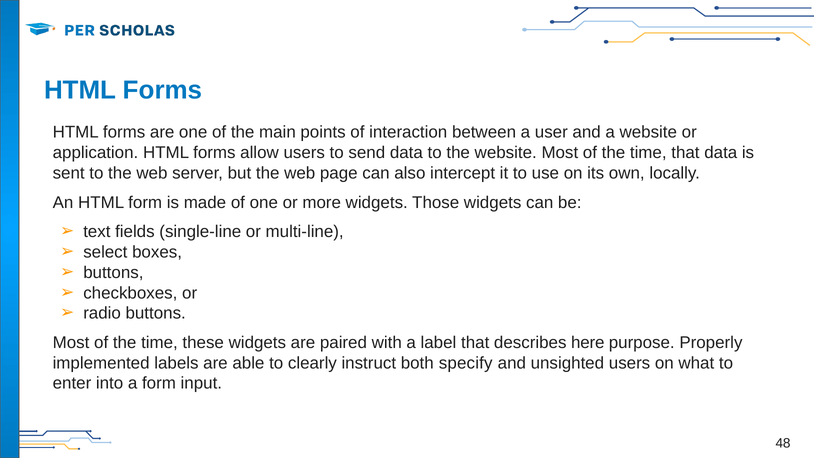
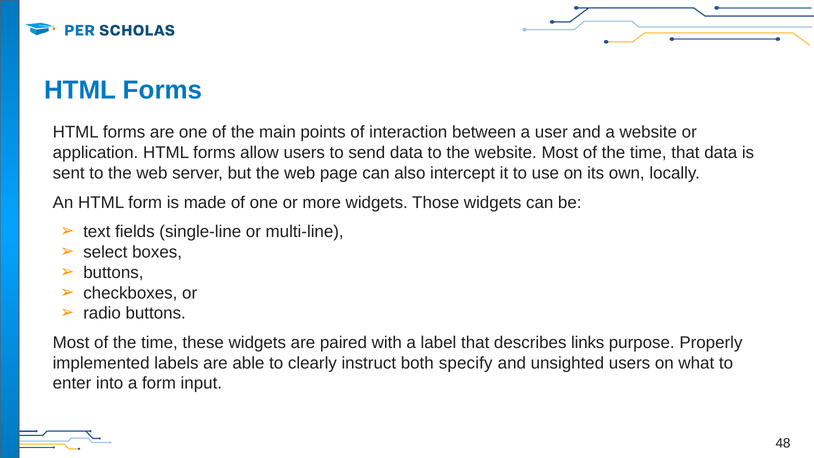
here: here -> links (588, 343)
